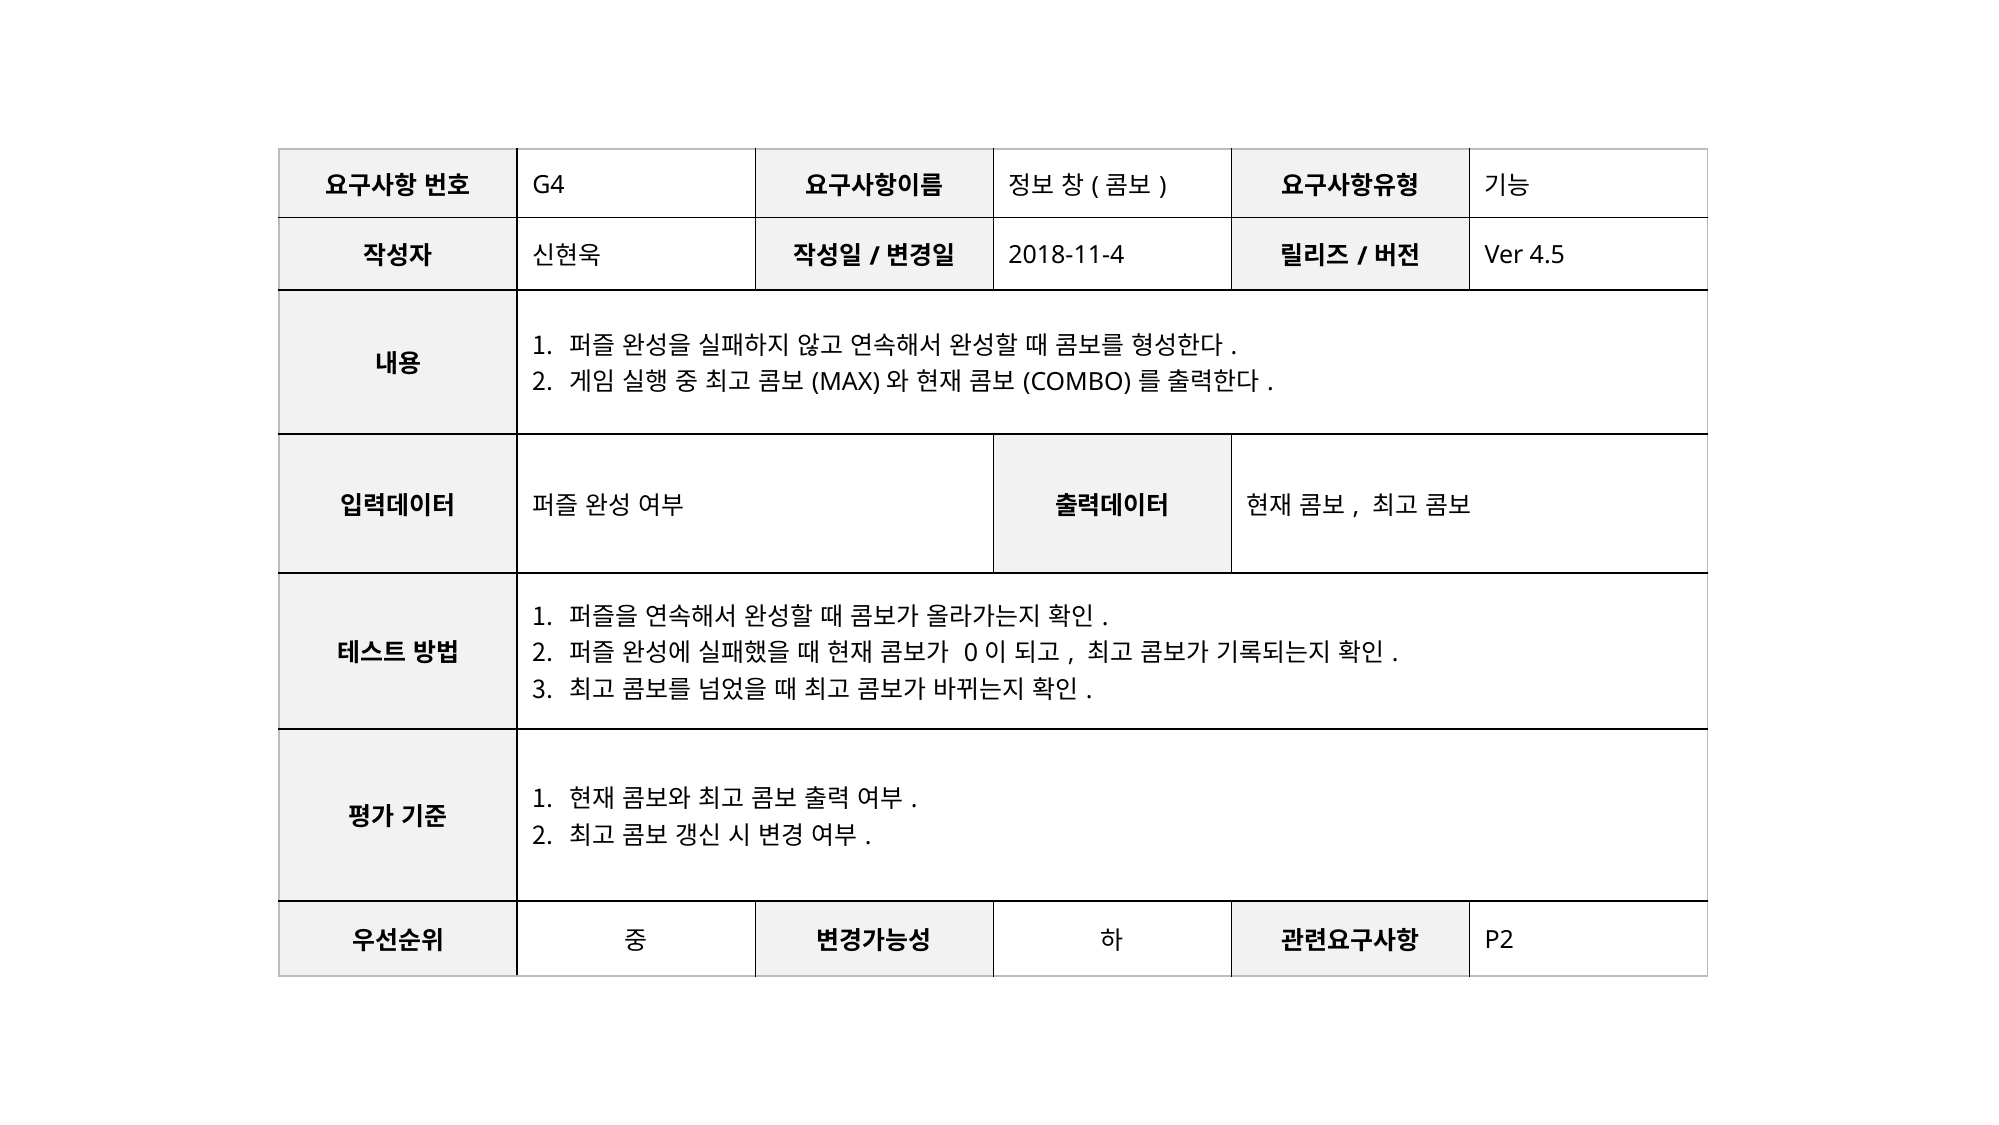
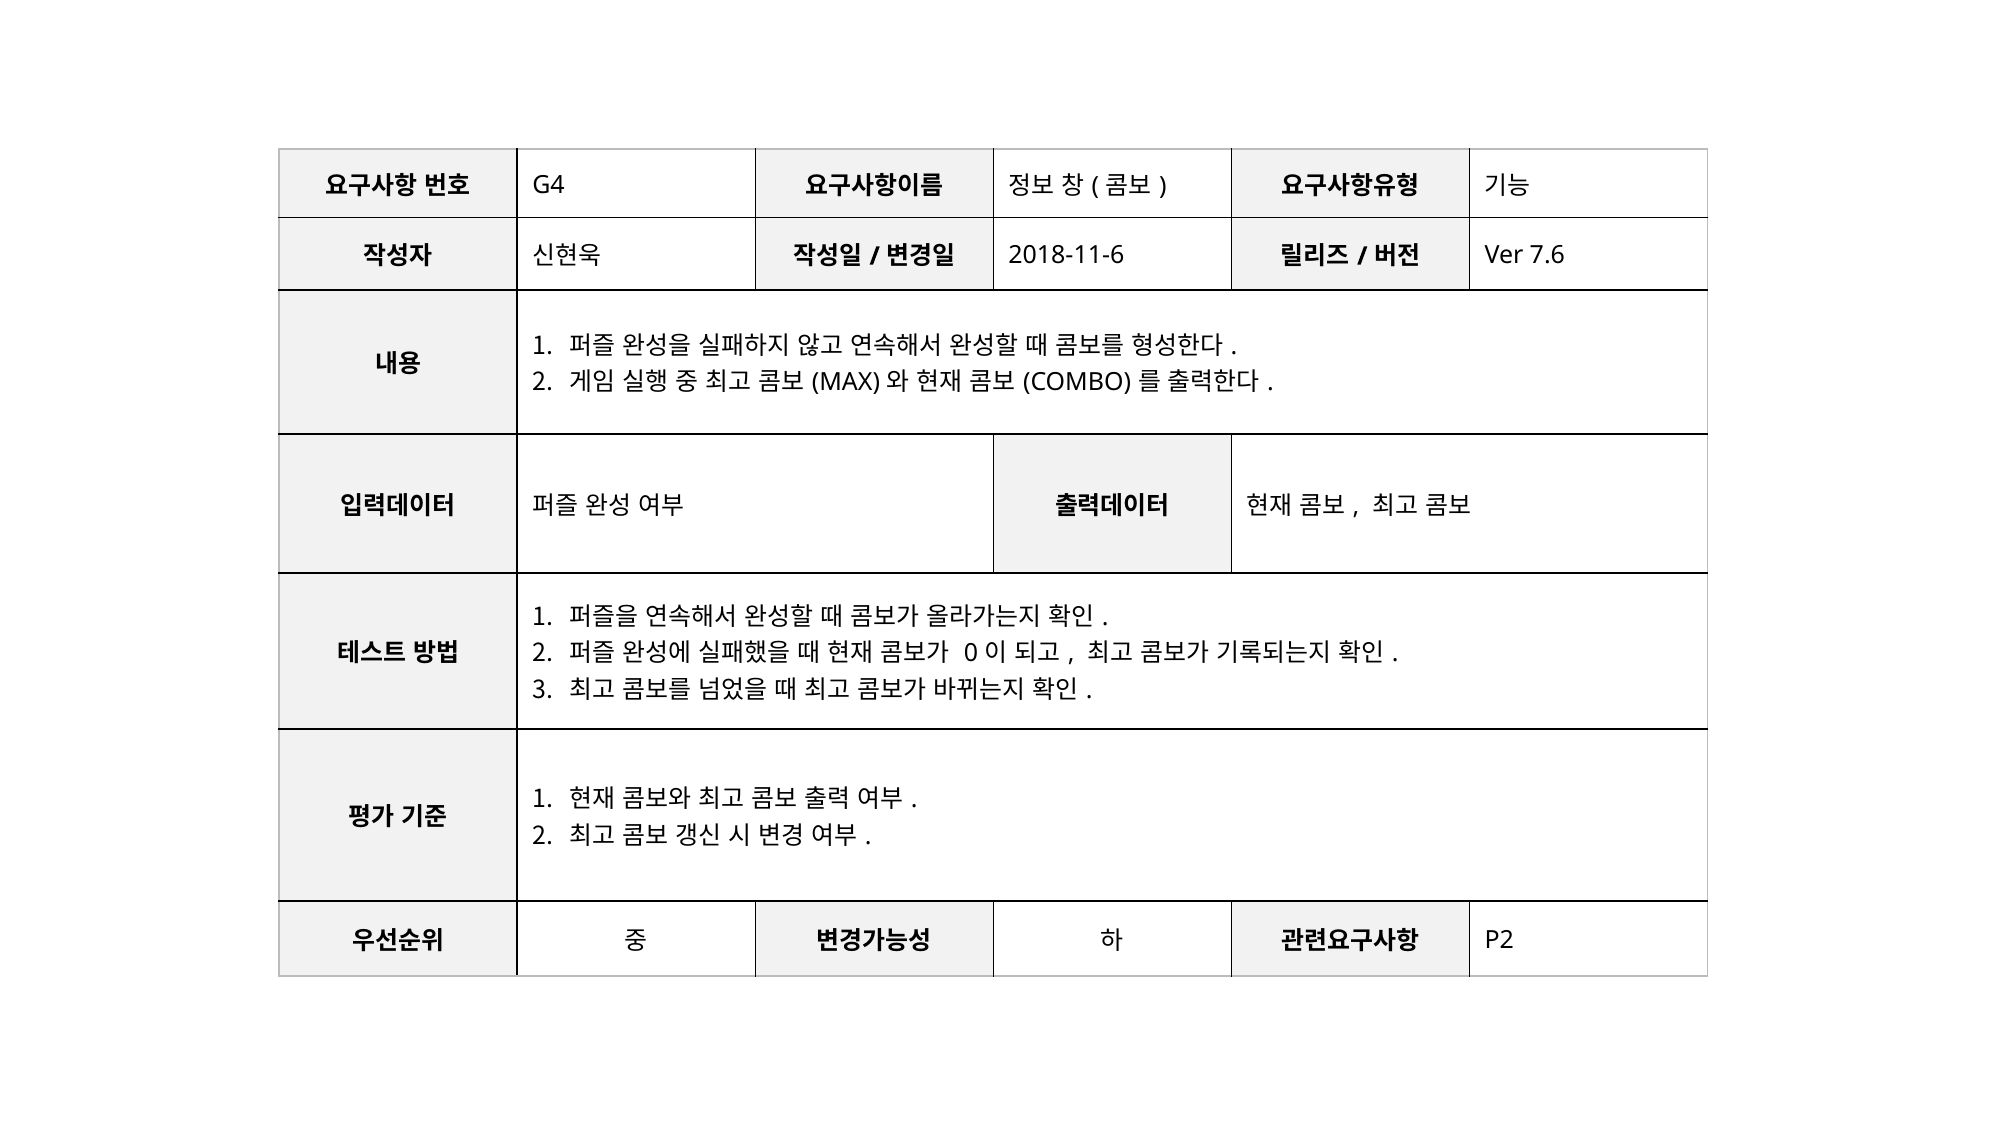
2018-11-4: 2018-11-4 -> 2018-11-6 (1066, 255)
4.5: 4.5 -> 7.6 (1547, 255)
